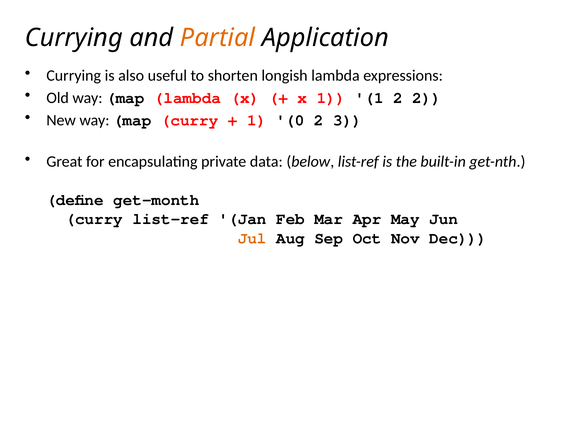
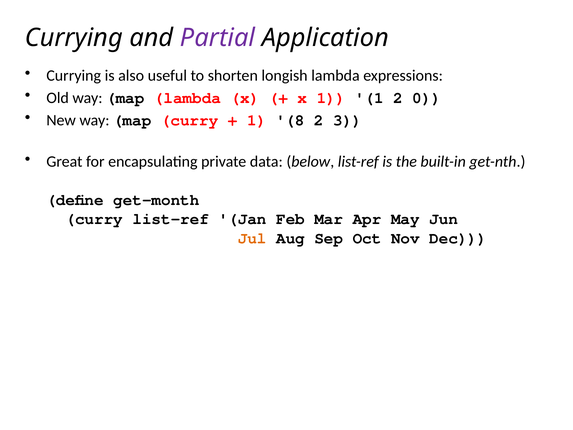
Partial colour: orange -> purple (218, 38)
2 2: 2 -> 0 (427, 98)
0: 0 -> 8 (290, 120)
